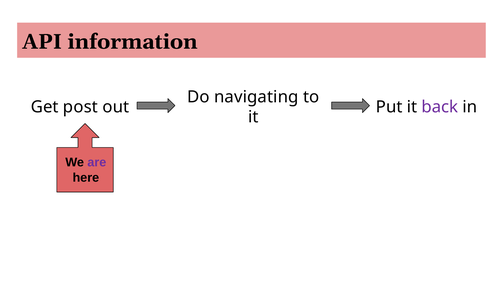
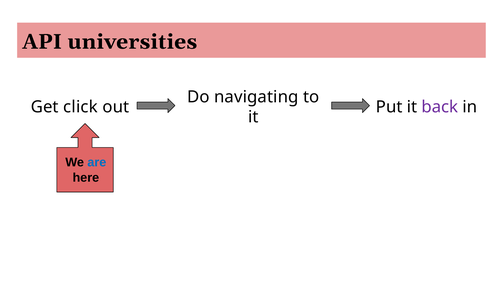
information: information -> universities (132, 42)
post: post -> click (81, 107)
are colour: purple -> blue (97, 162)
